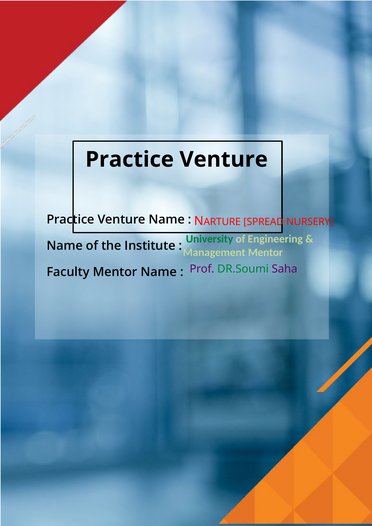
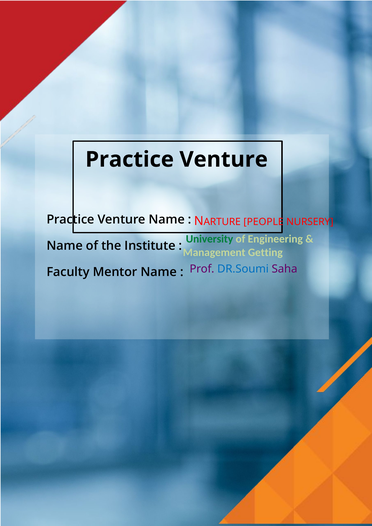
SPREAD: SPREAD -> PEOPLE (263, 222)
Management Mentor: Mentor -> Getting (265, 253)
DR.Soumi colour: green -> blue (243, 269)
